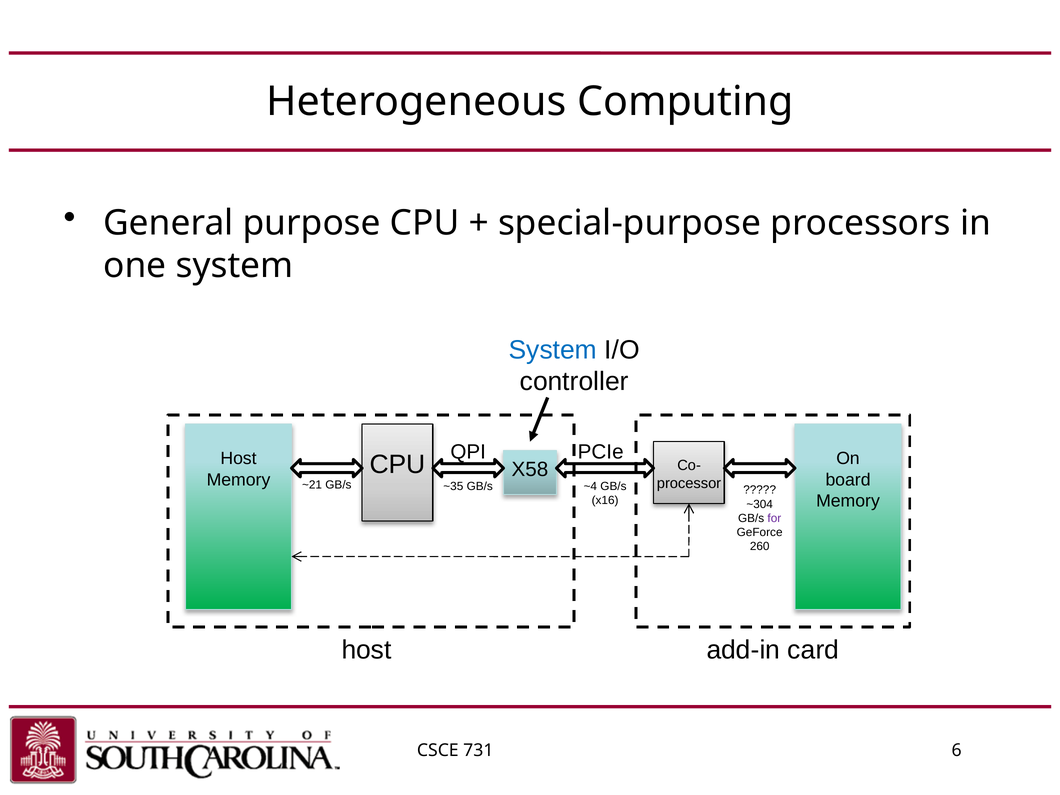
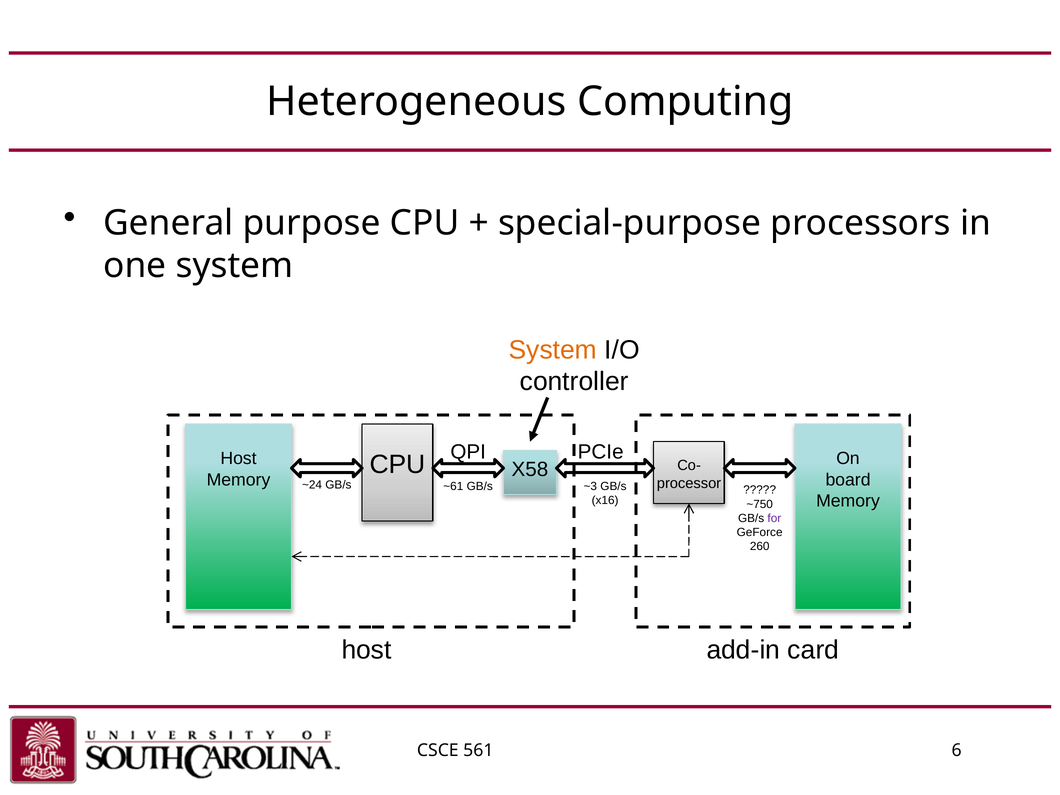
System colour: blue -> orange (553, 350)
~21: ~21 -> ~24 (312, 485)
~35: ~35 -> ~61 (453, 486)
~4: ~4 -> ~3 (590, 486)
~304: ~304 -> ~750 (760, 504)
731: 731 -> 561 (478, 750)
